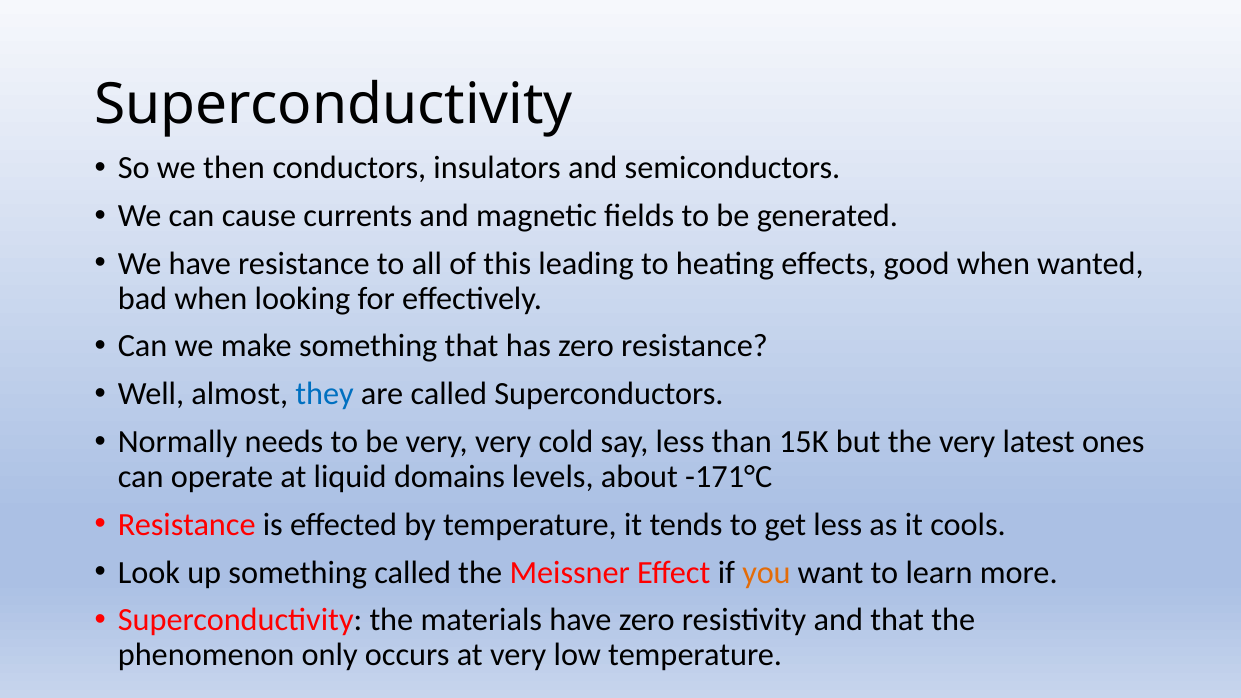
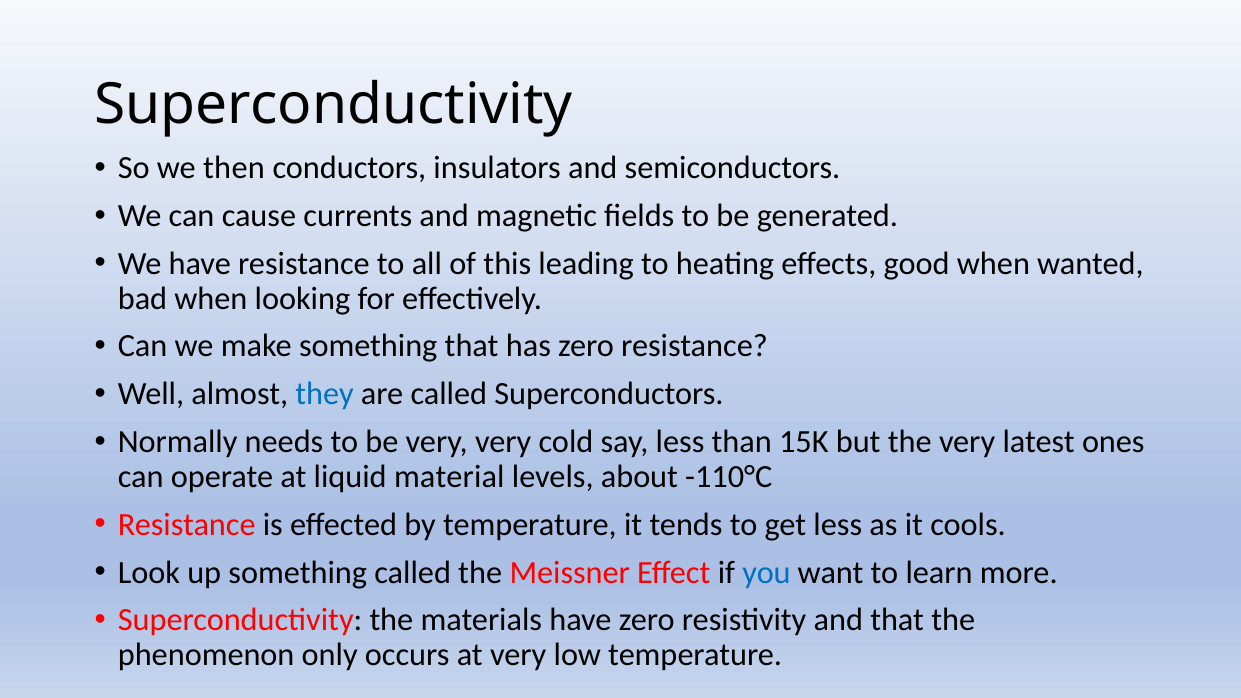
domains: domains -> material (449, 477)
-171°C: -171°C -> -110°C (729, 477)
you colour: orange -> blue (767, 572)
